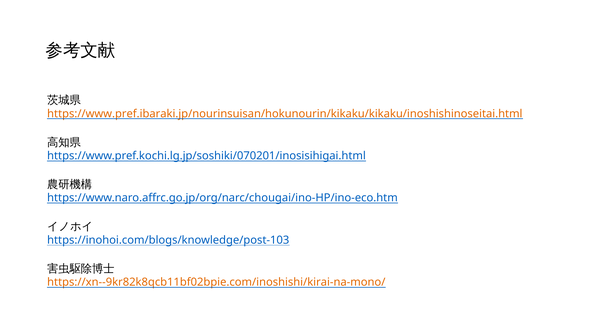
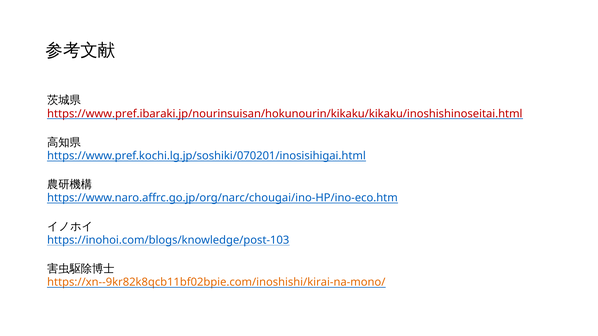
https://www.pref.ibaraki.jp/nourinsuisan/hokunourin/kikaku/kikaku/inoshishinoseitai.html colour: orange -> red (285, 114)
